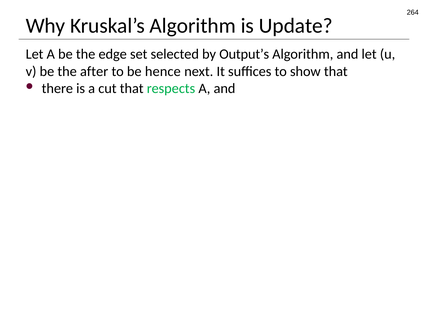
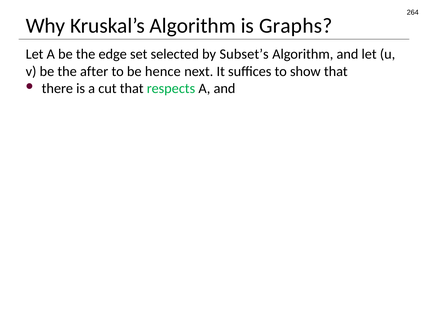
Update: Update -> Graphs (296, 26)
Output’s: Output’s -> Subset’s (244, 54)
